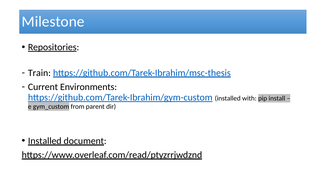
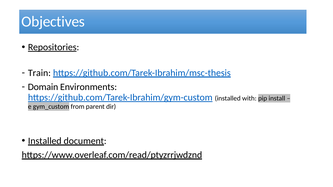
Milestone: Milestone -> Objectives (53, 22)
Current: Current -> Domain (43, 87)
